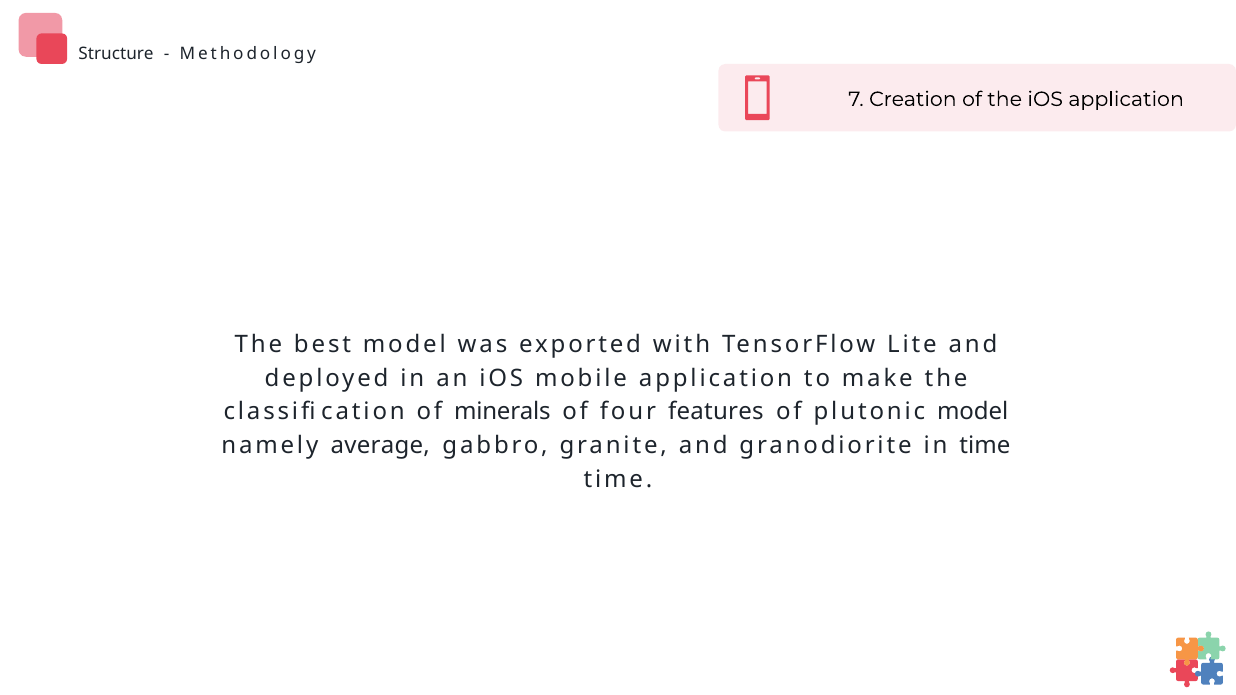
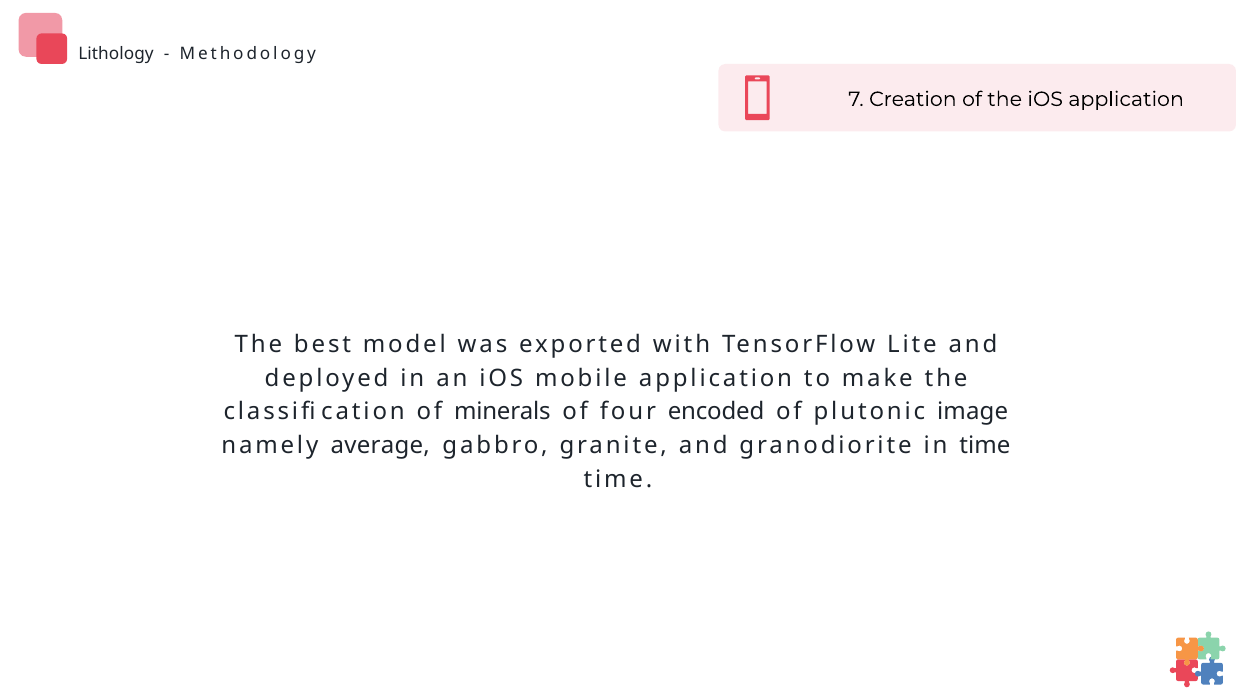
Structure: Structure -> Lithology (116, 54)
features: features -> encoded (716, 412)
plutonic model: model -> image (973, 412)
